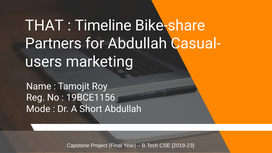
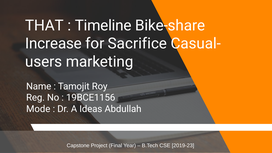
Partners: Partners -> Increase (53, 44)
for Abdullah: Abdullah -> Sacrifice (137, 44)
Short: Short -> Ideas (91, 109)
